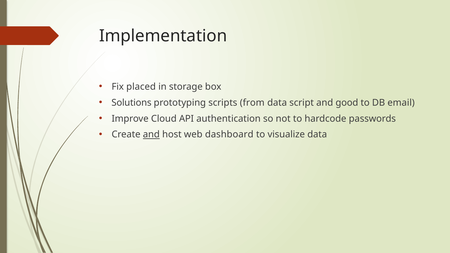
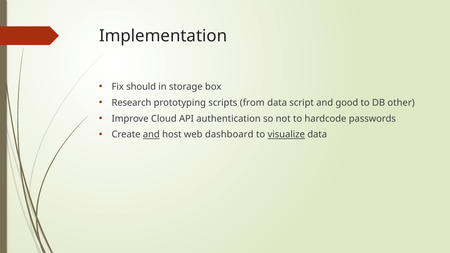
placed: placed -> should (141, 87)
Solutions: Solutions -> Research (131, 103)
email: email -> other (401, 103)
visualize underline: none -> present (286, 135)
